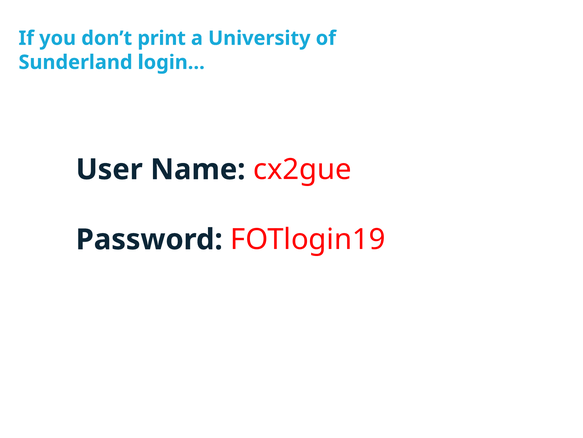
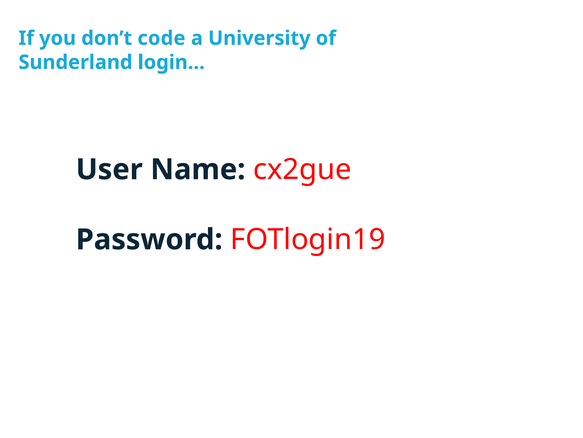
print: print -> code (161, 38)
